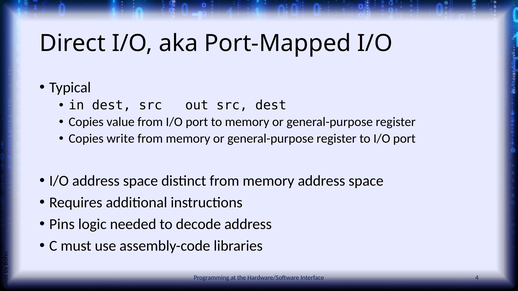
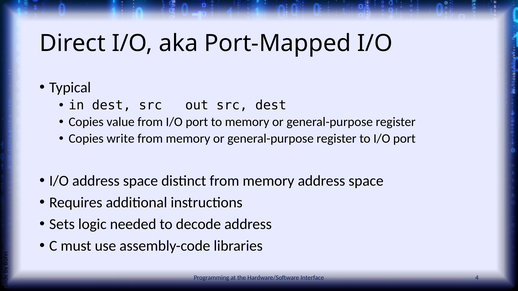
Pins: Pins -> Sets (62, 224)
